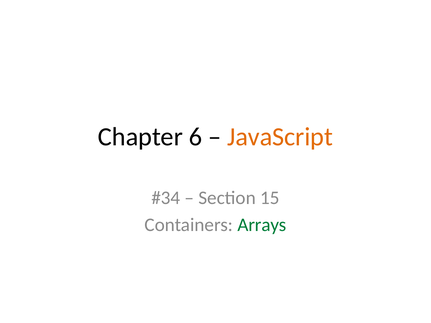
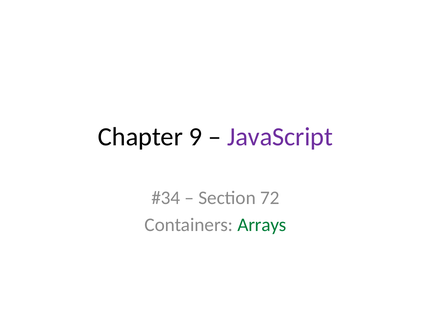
6: 6 -> 9 (195, 137)
JavaScript colour: orange -> purple (280, 137)
15: 15 -> 72 (270, 198)
